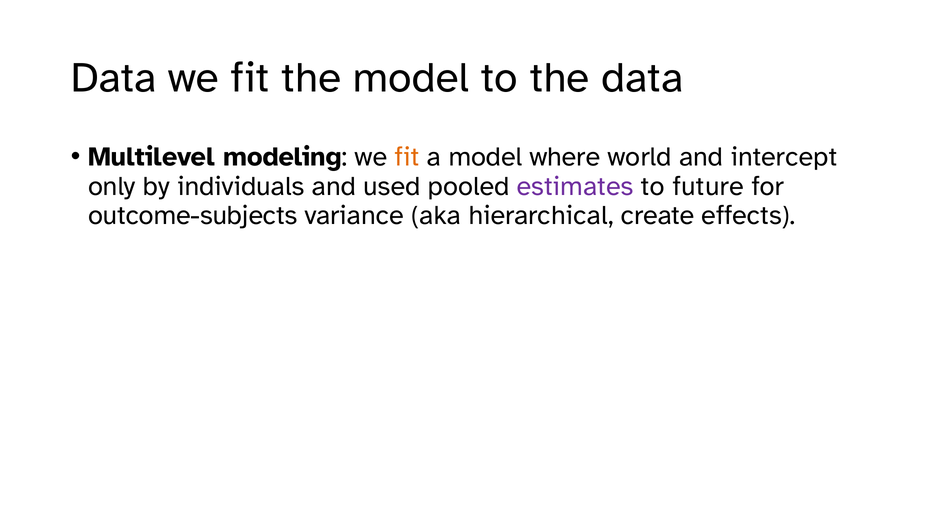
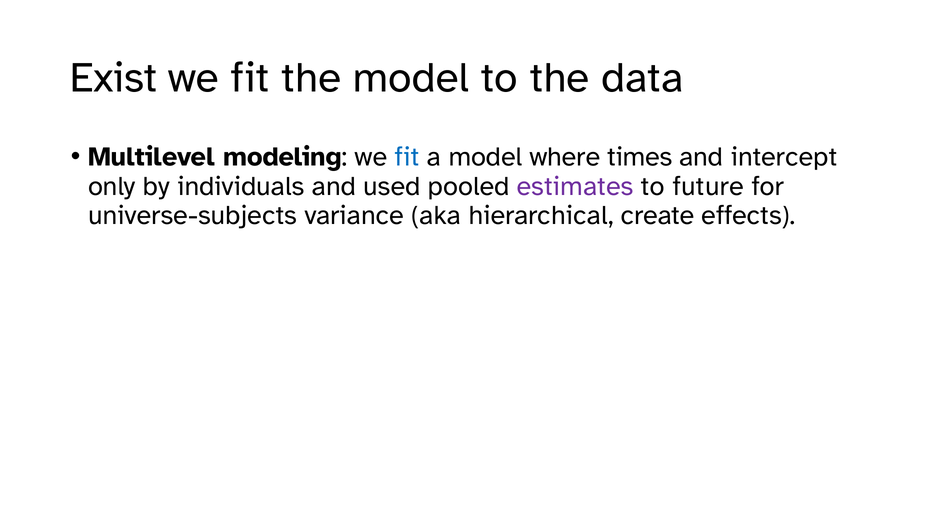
Data: Data -> Exist (114, 78)
fit colour: orange -> blue (407, 157)
world: world -> times (640, 157)
outcome-subjects: outcome-subjects -> universe-subjects (193, 215)
